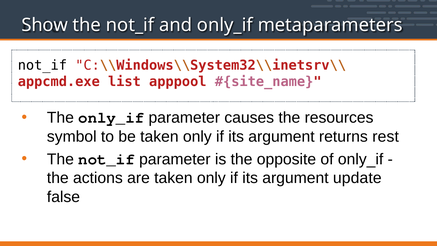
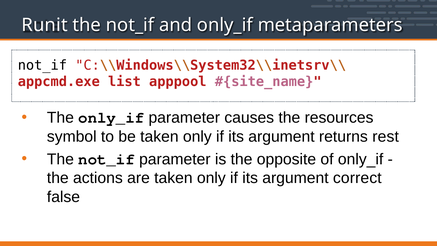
Show: Show -> Runit (45, 25)
update: update -> correct (357, 178)
